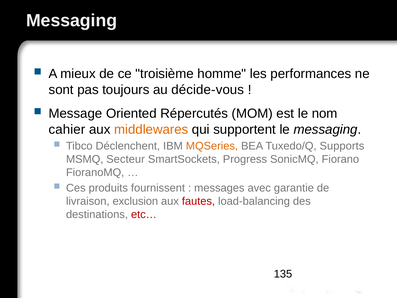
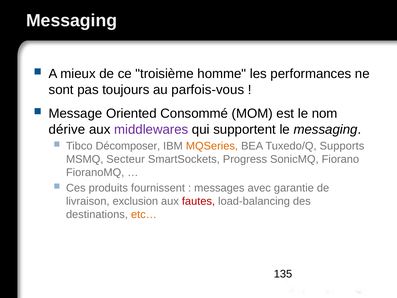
décide-vous: décide-vous -> parfois-vous (208, 90)
Répercutés: Répercutés -> Consommé (194, 113)
cahier: cahier -> dérive (67, 129)
middlewares colour: orange -> purple (151, 129)
Déclenchent: Déclenchent -> Décomposer (128, 146)
etc… colour: red -> orange (144, 214)
